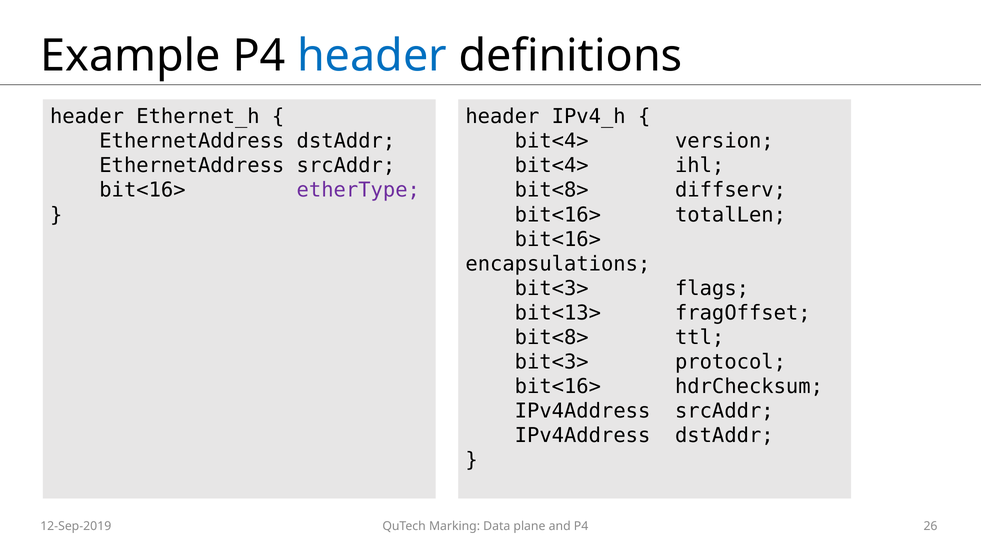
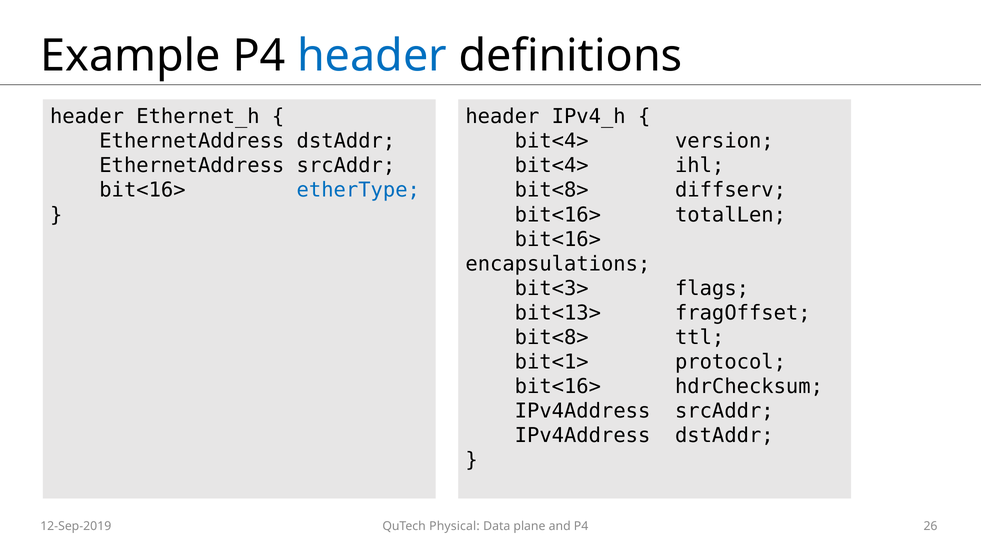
etherType colour: purple -> blue (358, 190)
bit<3>: bit<3> -> bit<1> (552, 362)
Marking: Marking -> Physical (454, 526)
